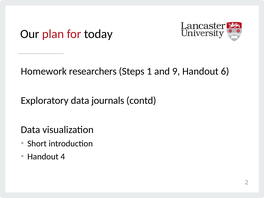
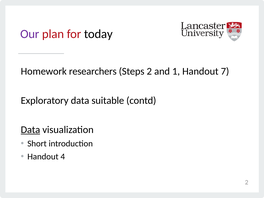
Our colour: black -> purple (30, 34)
Steps 1: 1 -> 2 (149, 71)
9: 9 -> 1 (176, 71)
6: 6 -> 7 (225, 71)
journals: journals -> suitable (108, 101)
Data underline: none -> present (30, 130)
